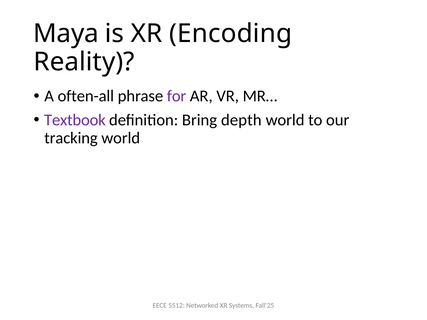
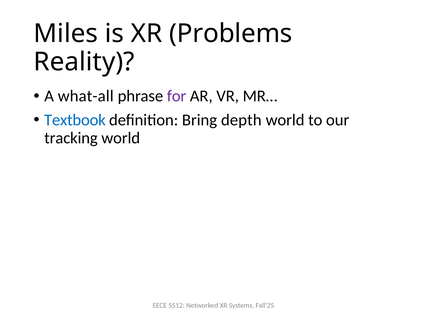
Maya: Maya -> Miles (66, 34)
Encoding: Encoding -> Problems (231, 34)
often-all: often-all -> what-all (86, 96)
Textbook colour: purple -> blue (75, 120)
